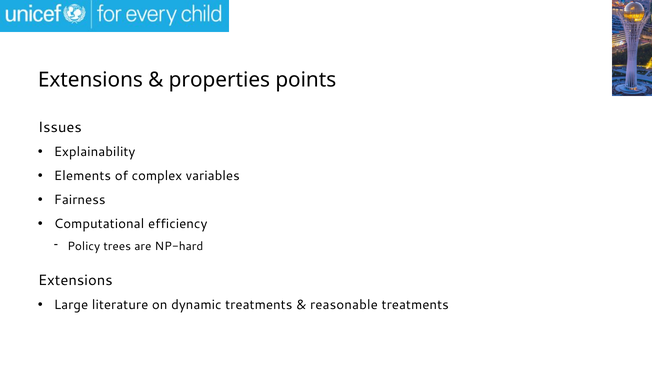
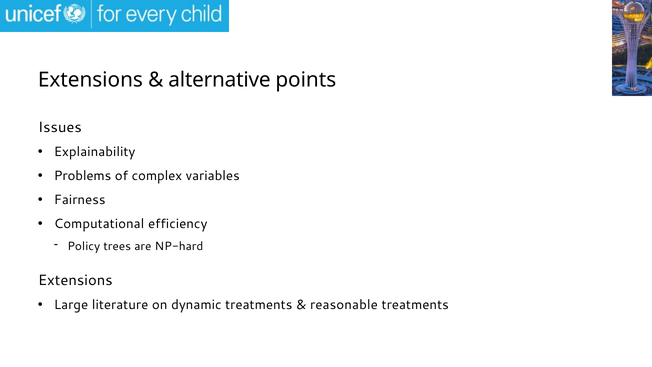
properties: properties -> alternative (219, 80)
Elements: Elements -> Problems (83, 176)
